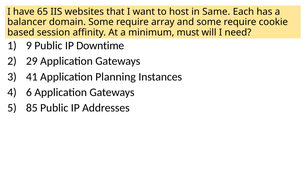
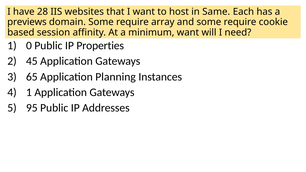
65: 65 -> 28 (43, 12)
balancer: balancer -> previews (27, 22)
minimum must: must -> want (188, 32)
9: 9 -> 0 (29, 46)
Downtime: Downtime -> Properties (100, 46)
29: 29 -> 45 (32, 61)
41: 41 -> 65 (32, 77)
6: 6 -> 1 (29, 92)
85: 85 -> 95 (32, 108)
